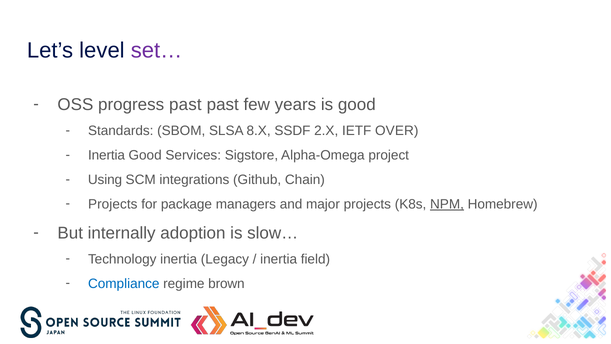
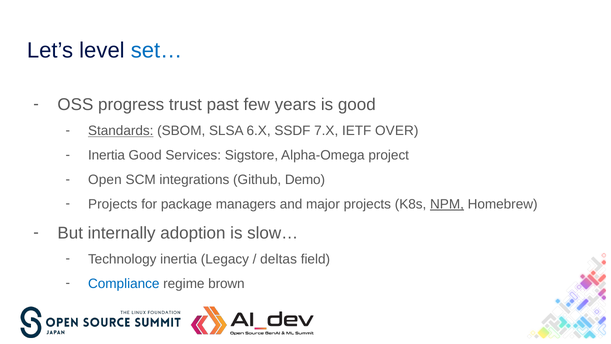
set… colour: purple -> blue (157, 51)
progress past: past -> trust (185, 105)
Standards underline: none -> present (121, 131)
8.X: 8.X -> 6.X (259, 131)
2.X: 2.X -> 7.X (326, 131)
Using: Using -> Open (105, 180)
Chain: Chain -> Demo (305, 180)
inertia: inertia -> deltas (279, 259)
